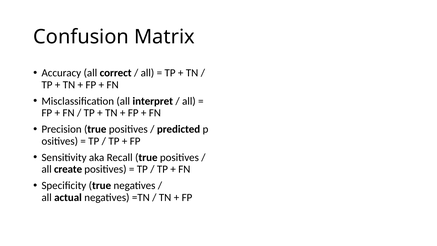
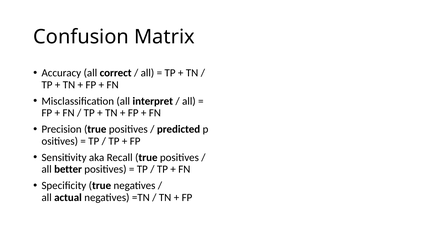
create: create -> better (68, 169)
